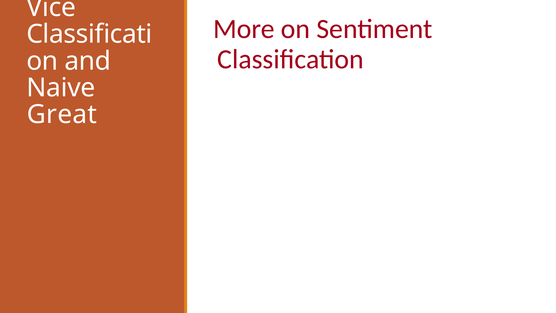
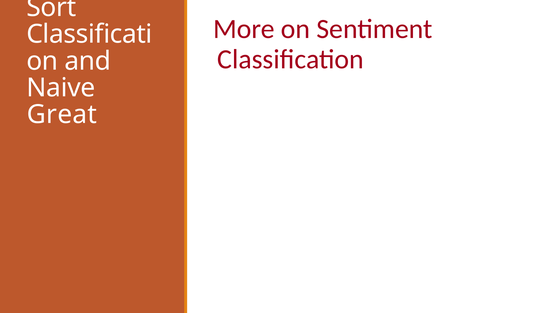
Vice: Vice -> Sort (51, 7)
